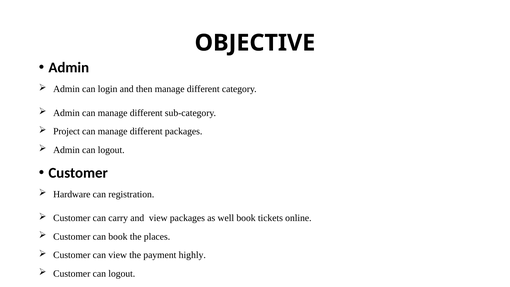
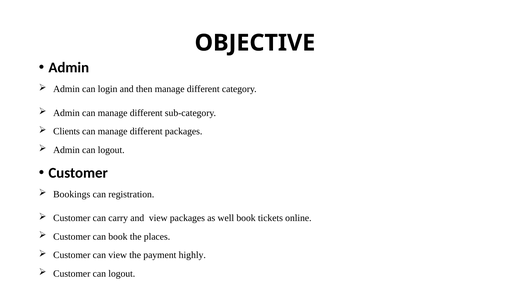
Project: Project -> Clients (67, 131)
Hardware: Hardware -> Bookings (72, 194)
